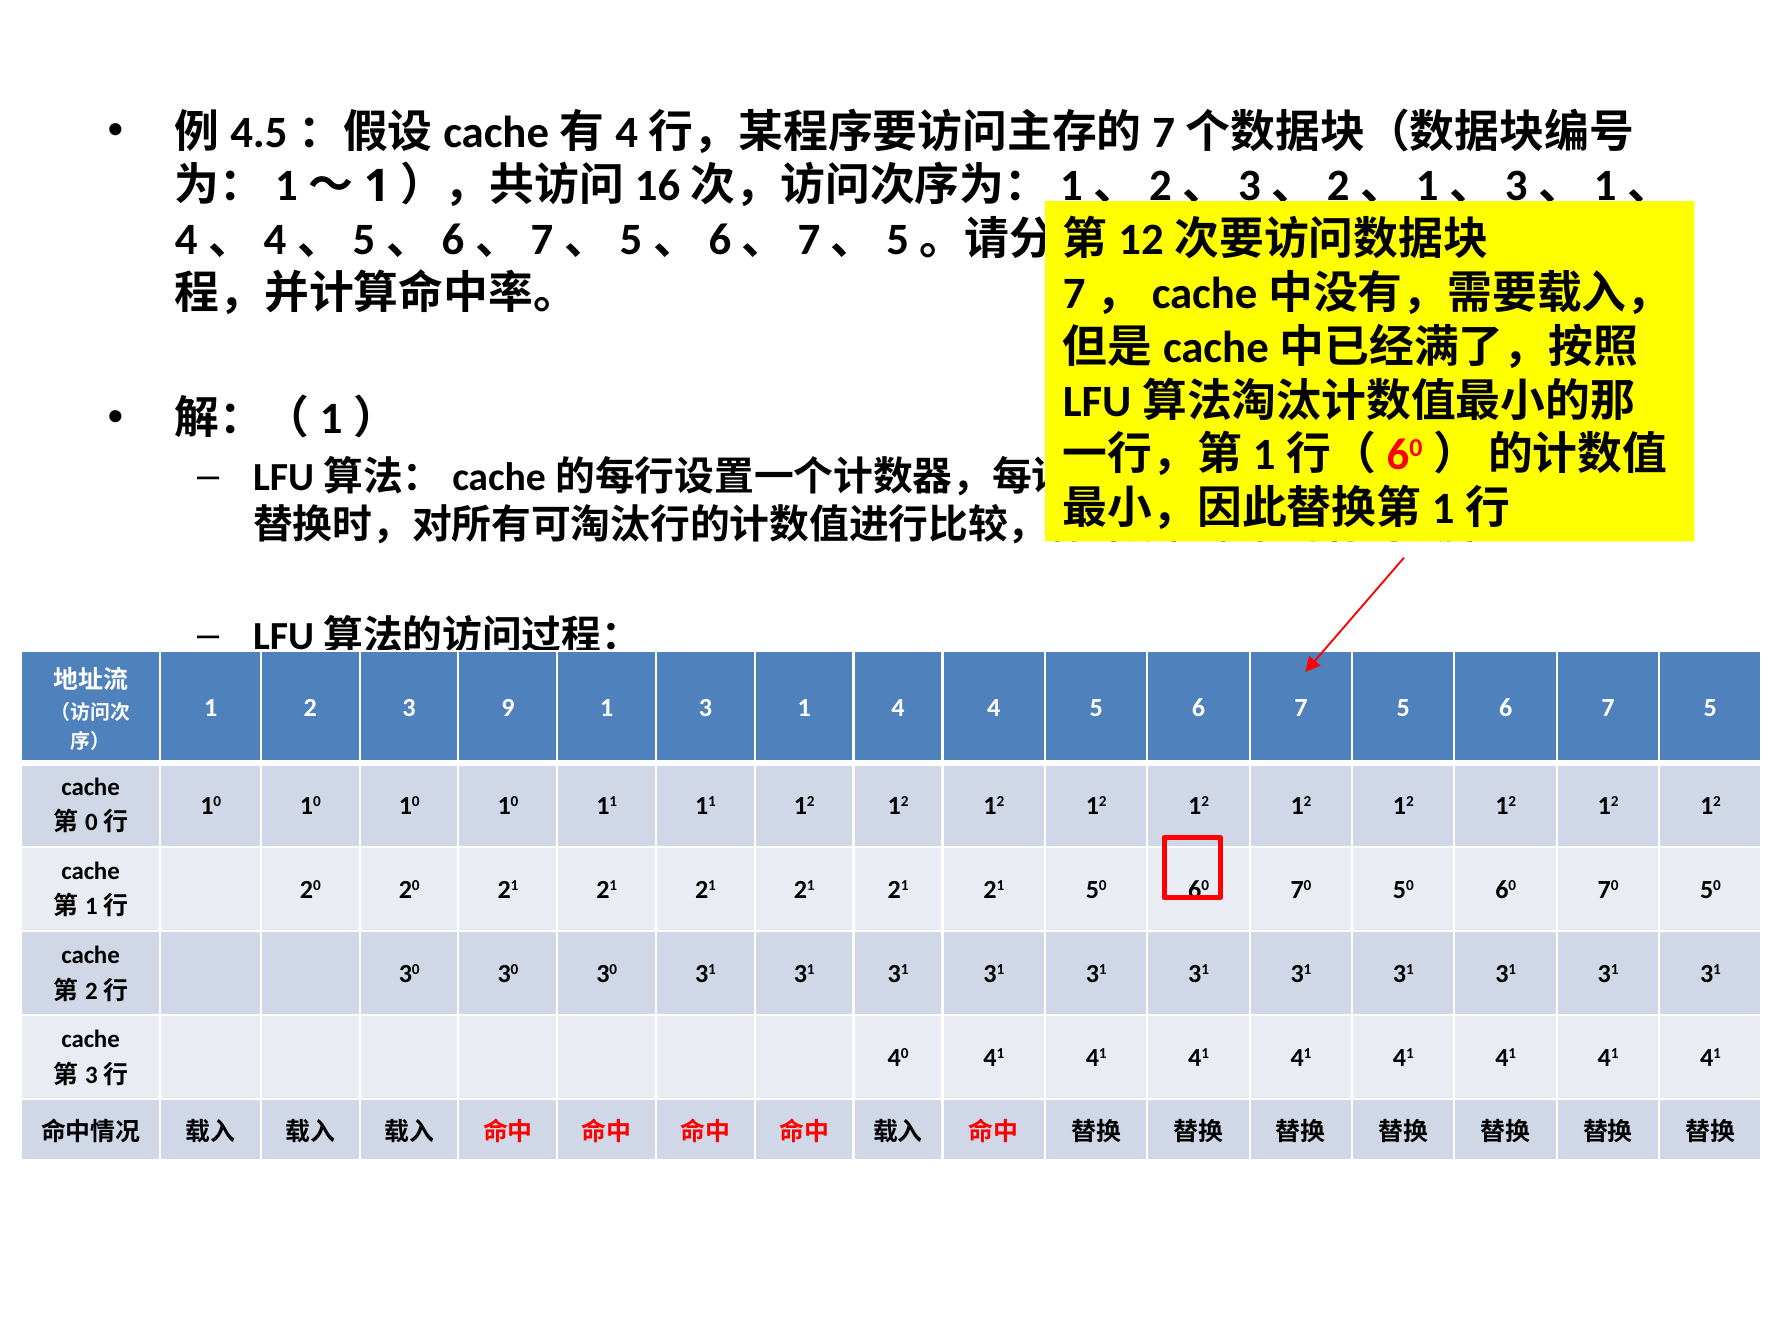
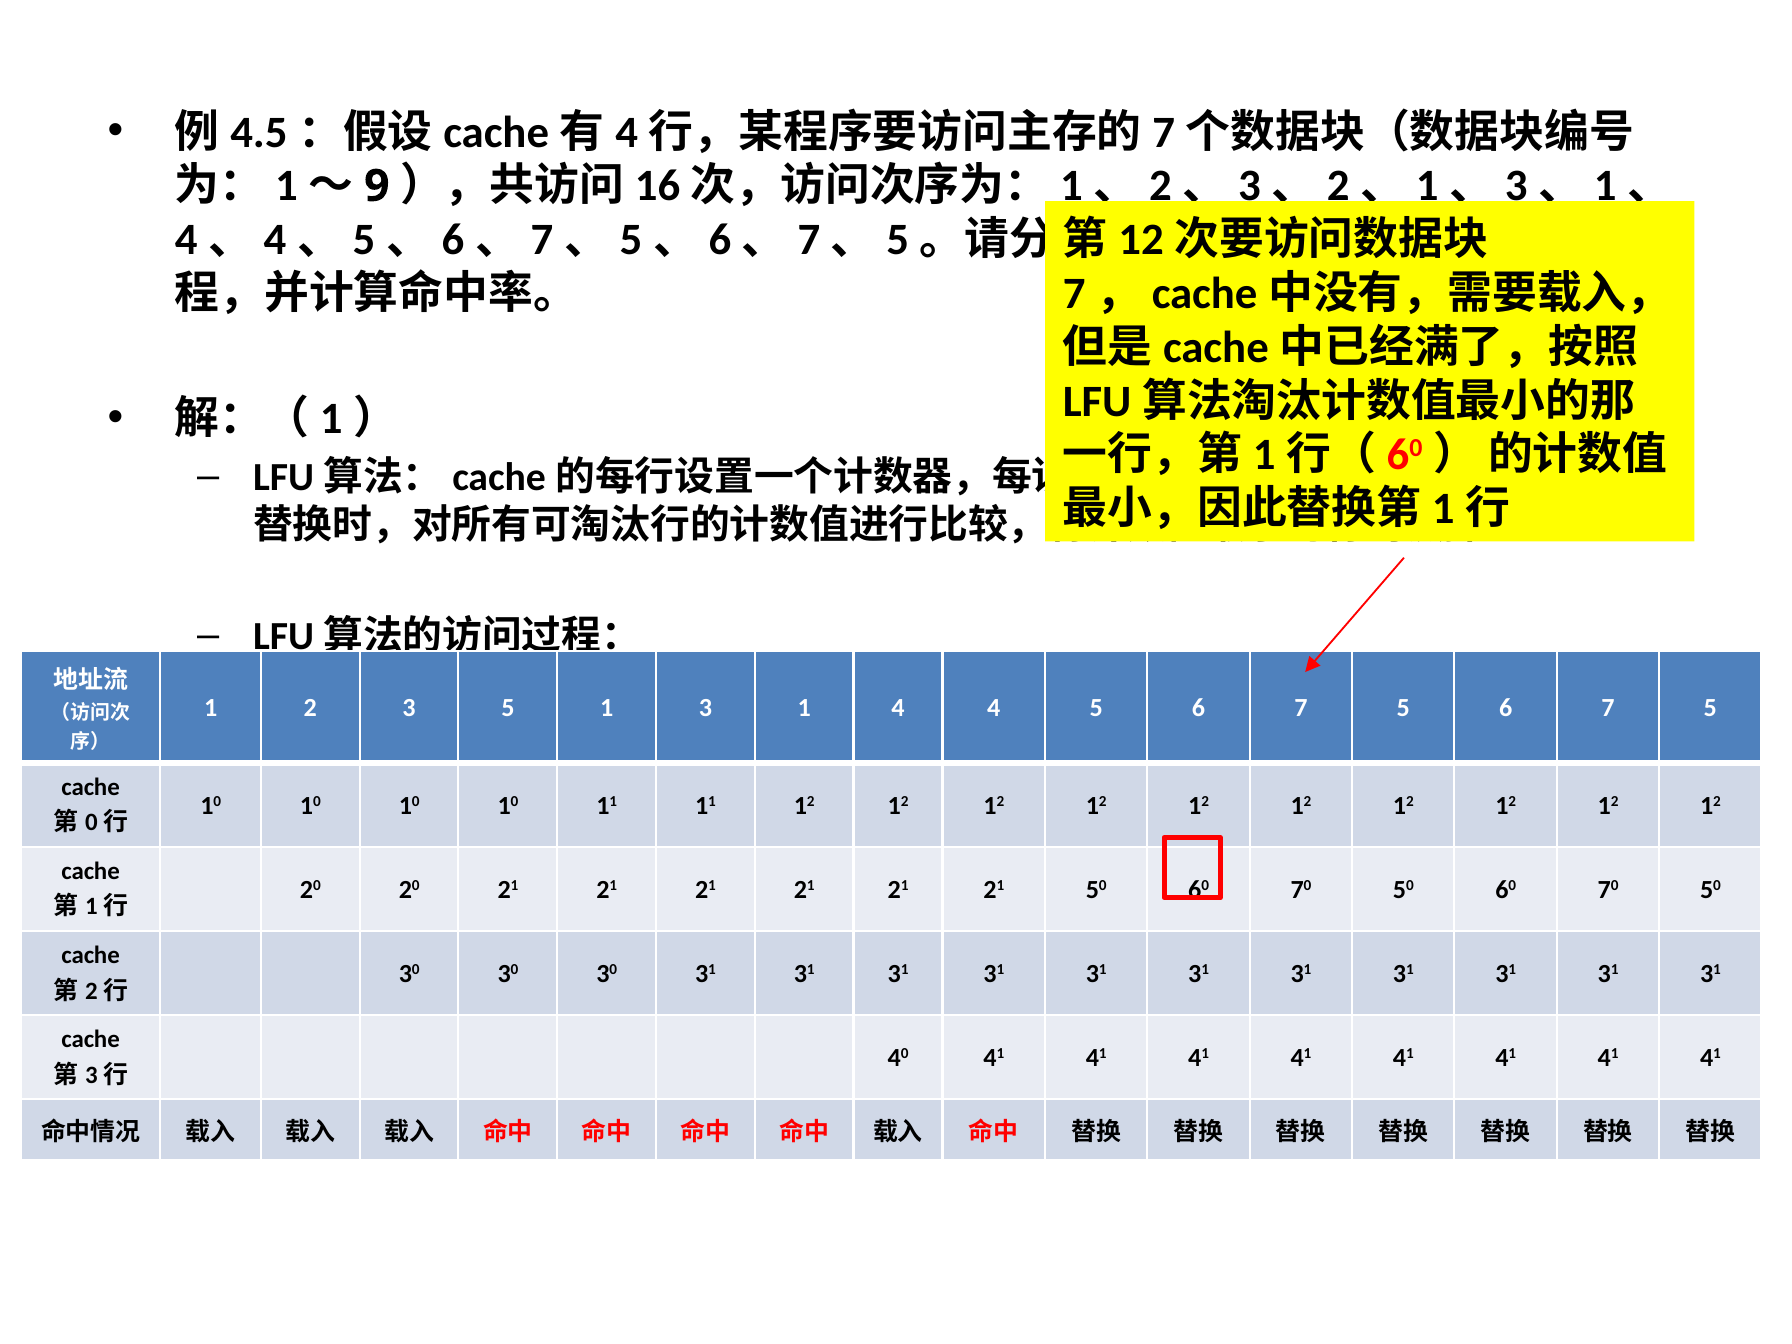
1: 1 -> 9 (377, 186)
3 9: 9 -> 5 (508, 708)
